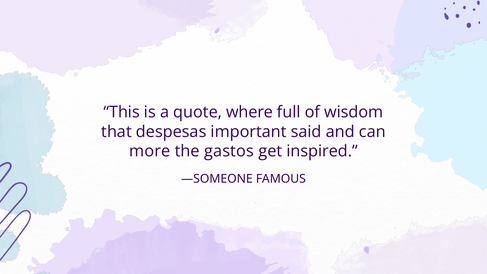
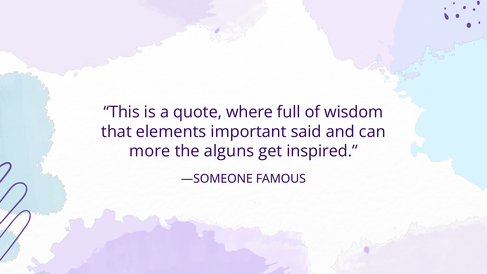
despesas: despesas -> elements (171, 132)
gastos: gastos -> alguns (229, 151)
